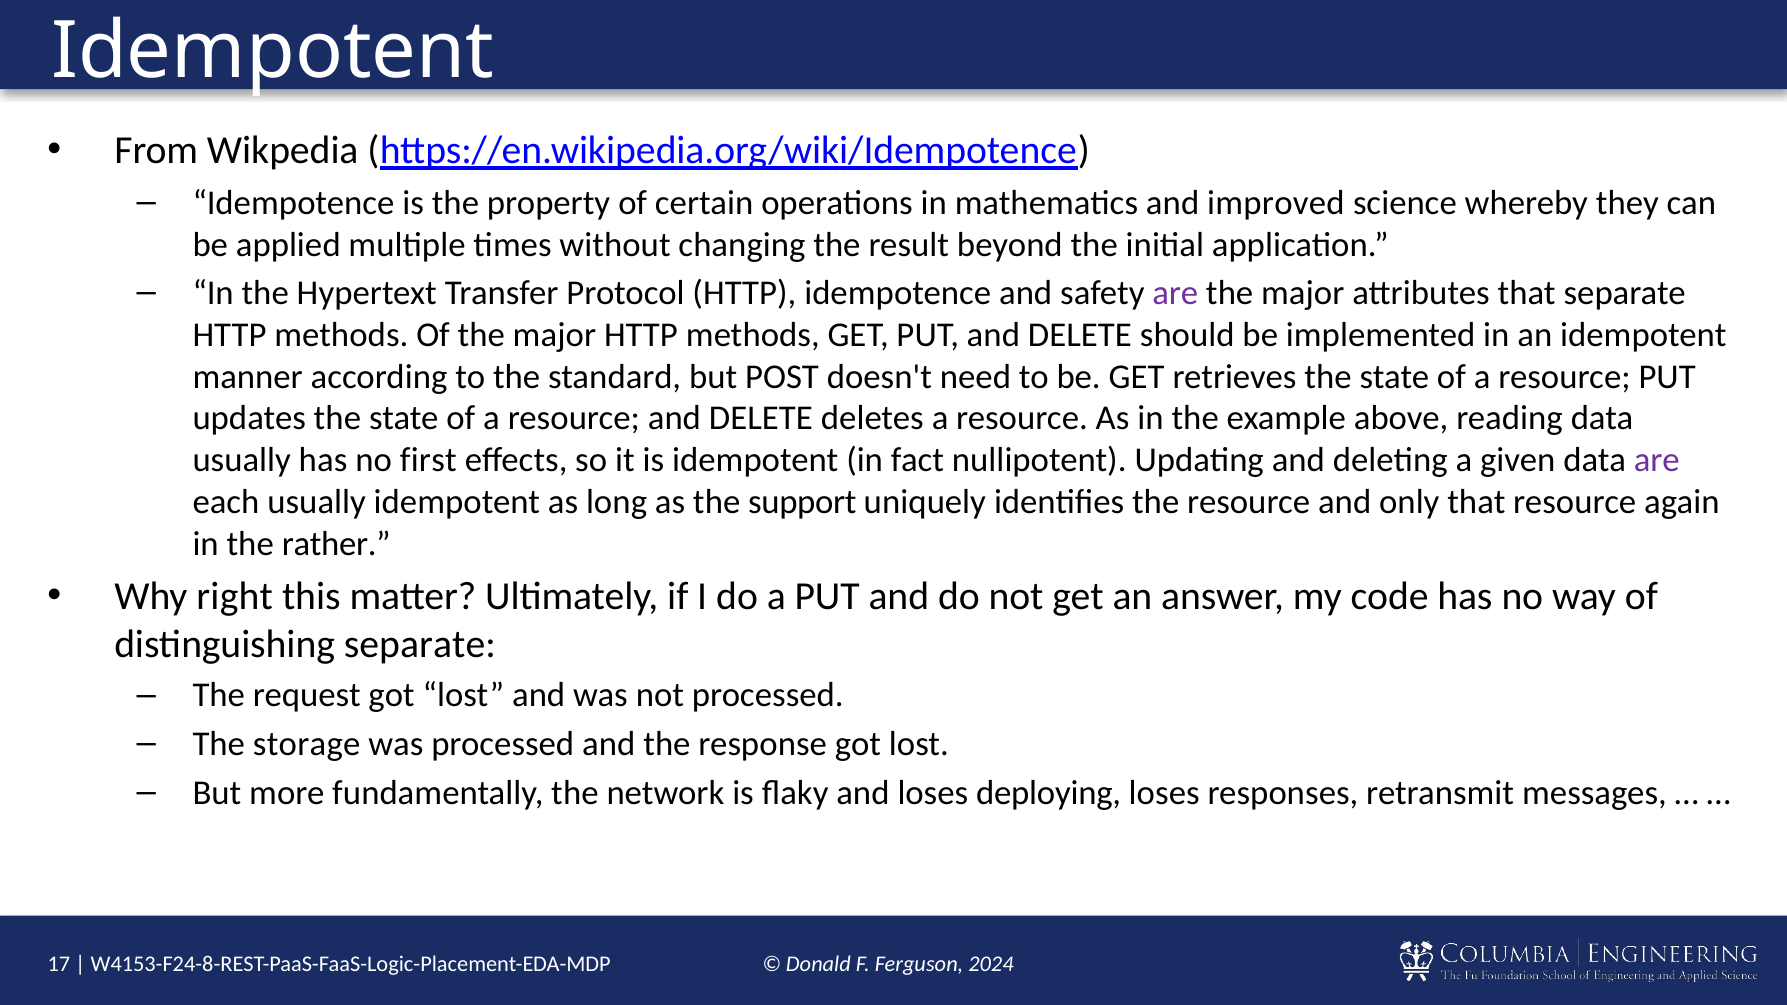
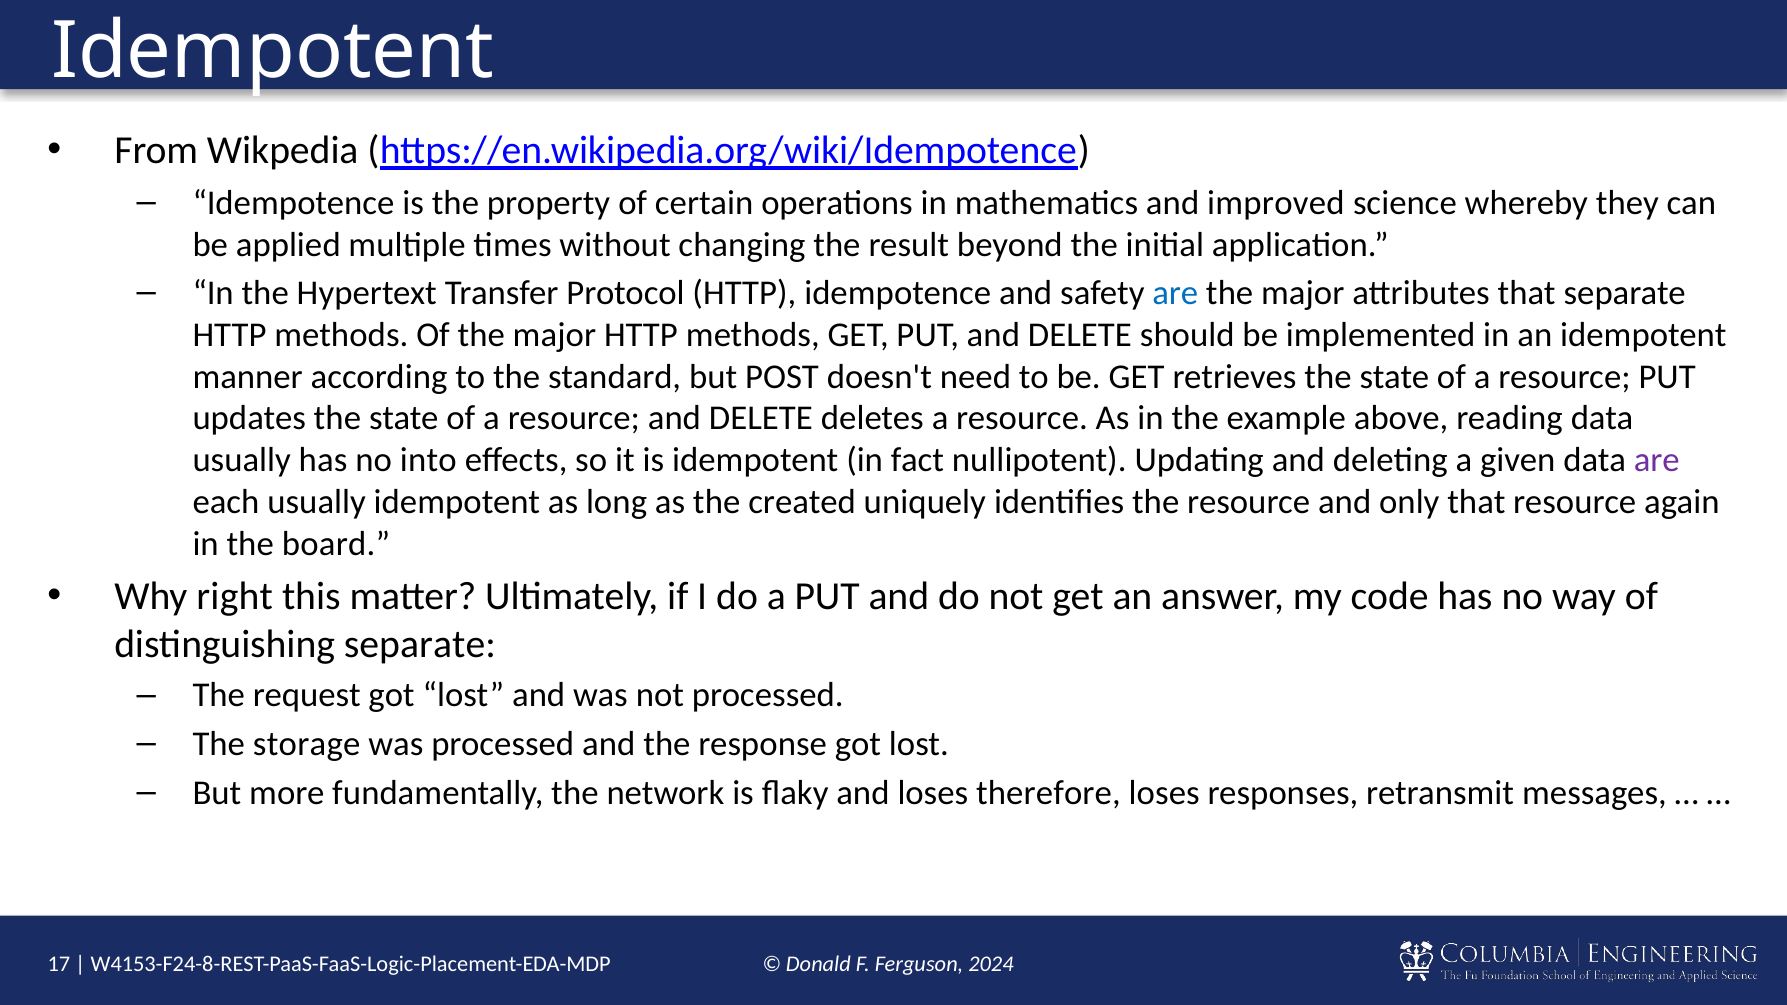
are colour: purple -> blue (1175, 293)
first: first -> into (428, 460)
support: support -> created (802, 502)
rather: rather -> board (336, 544)
deploying: deploying -> therefore (1048, 793)
